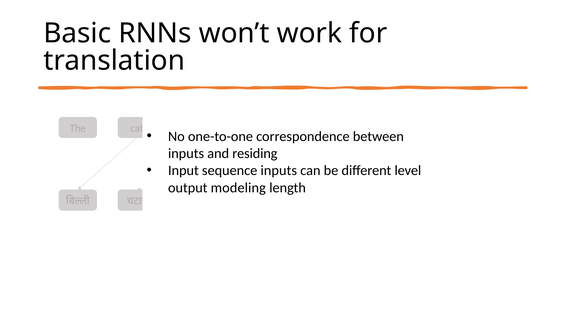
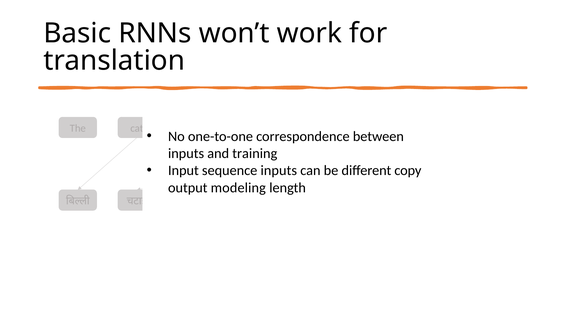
residing: residing -> training (255, 153)
level: level -> copy (408, 170)
